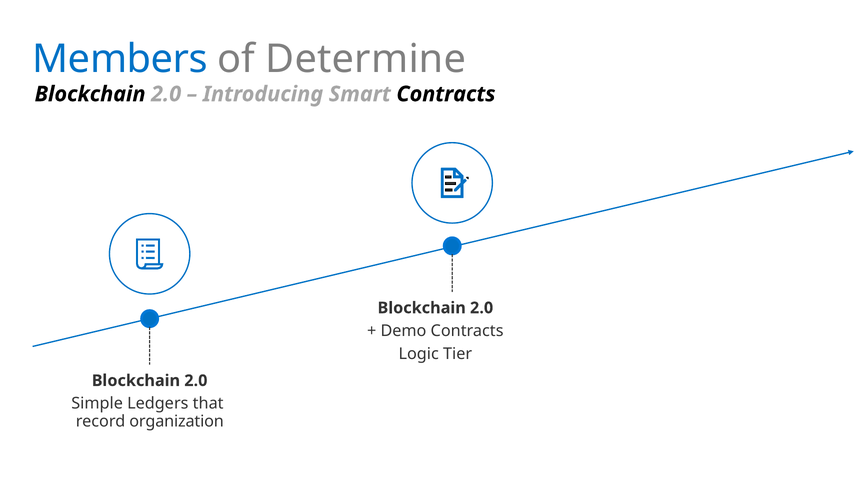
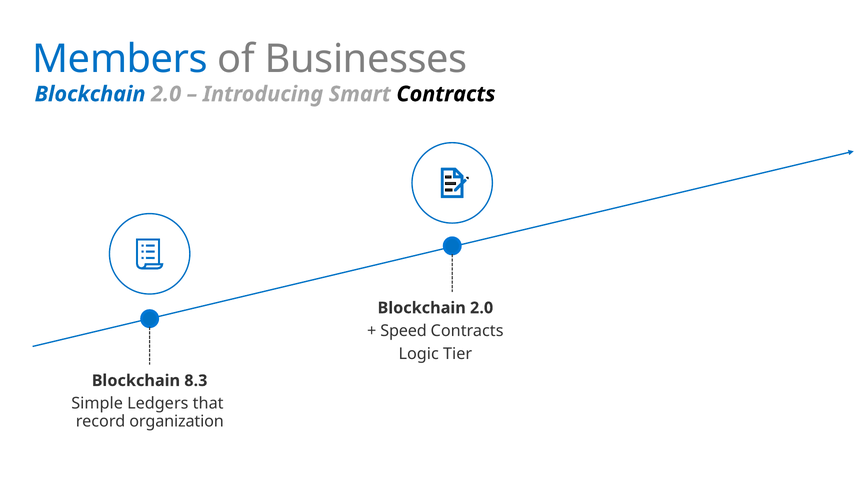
Determine: Determine -> Businesses (366, 59)
Blockchain colour: black -> blue (90, 94)
Demo: Demo -> Speed (404, 331)
2.0: 2.0 -> 8.3 (196, 380)
